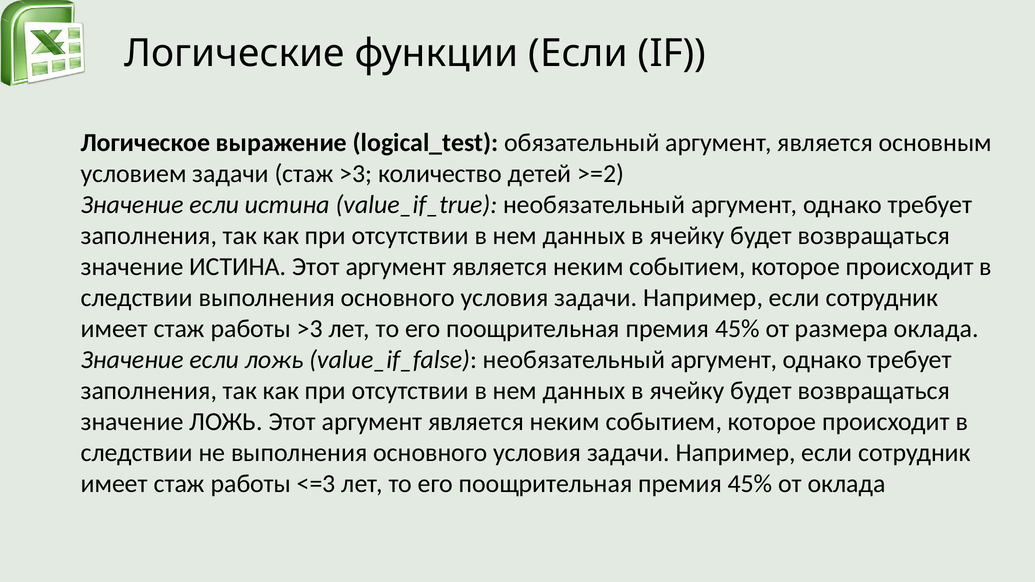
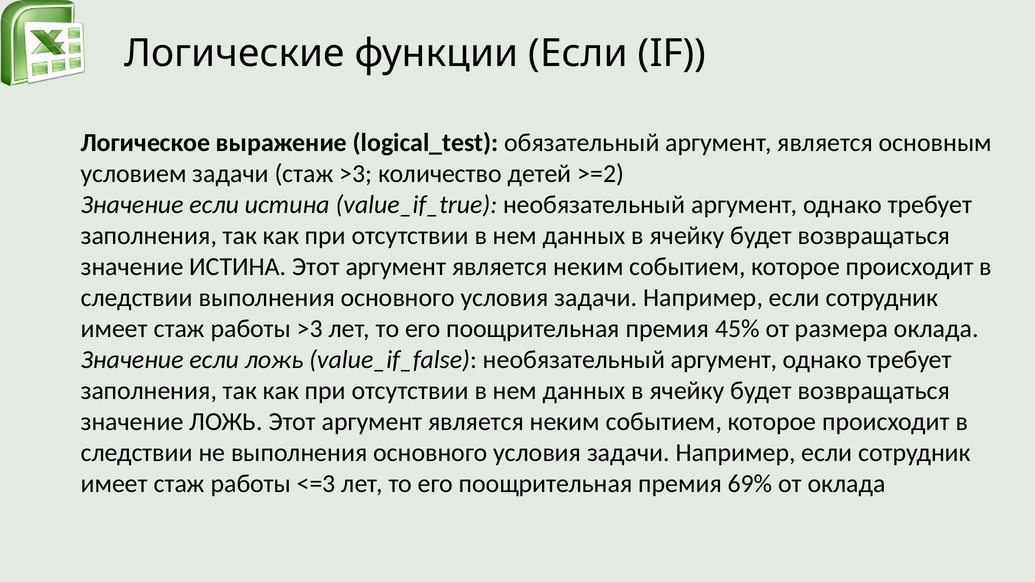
45%: 45% -> 69% (750, 484)
